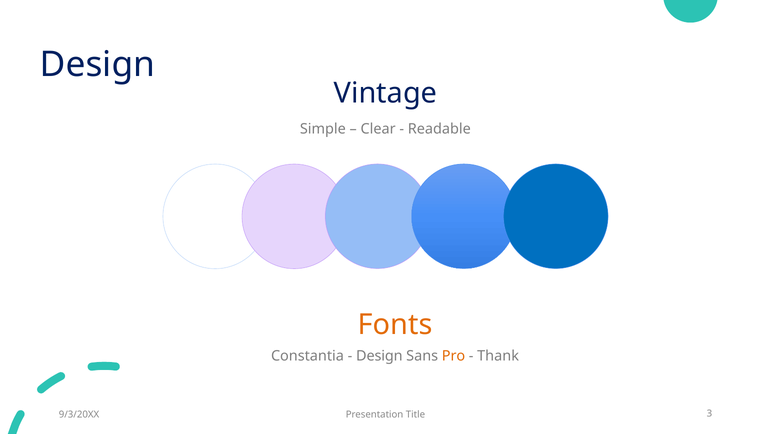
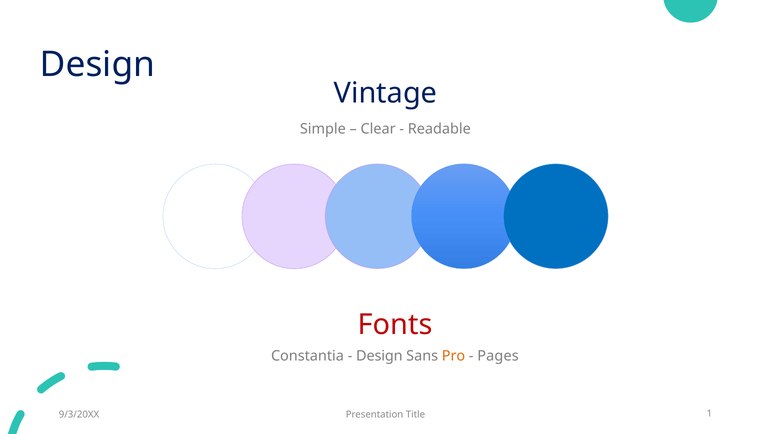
Fonts colour: orange -> red (395, 325)
Thank: Thank -> Pages (498, 356)
3: 3 -> 1 (709, 413)
